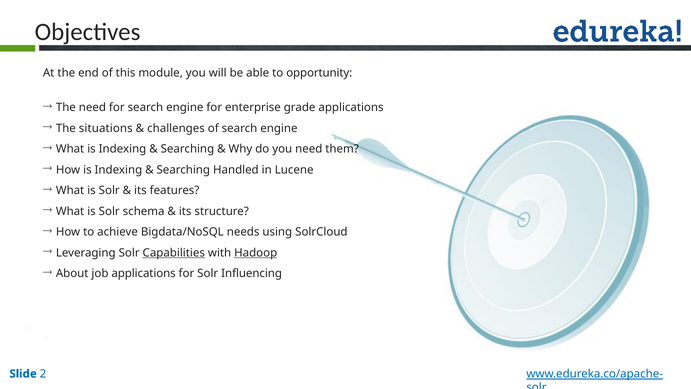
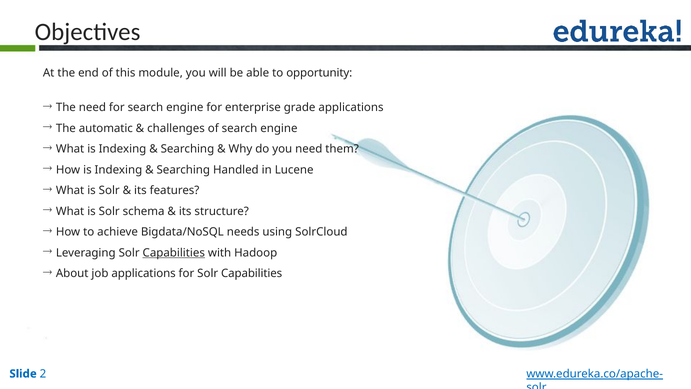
situations: situations -> automatic (106, 128)
Hadoop underline: present -> none (256, 253)
for Solr Influencing: Influencing -> Capabilities (252, 273)
